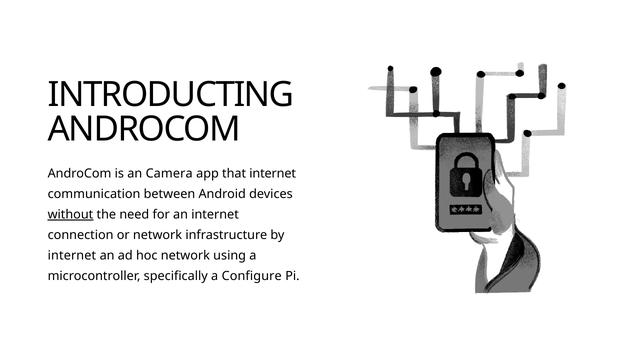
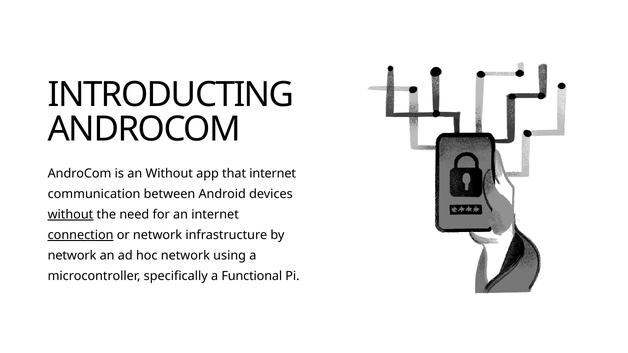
an Camera: Camera -> Without (169, 174)
connection underline: none -> present (81, 235)
internet: internet -> network (72, 256)
Configure: Configure -> Functional (252, 276)
